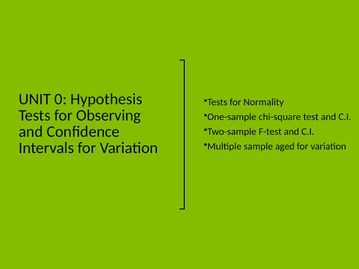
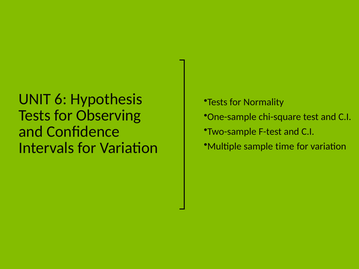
0: 0 -> 6 (61, 99)
aged: aged -> time (285, 147)
